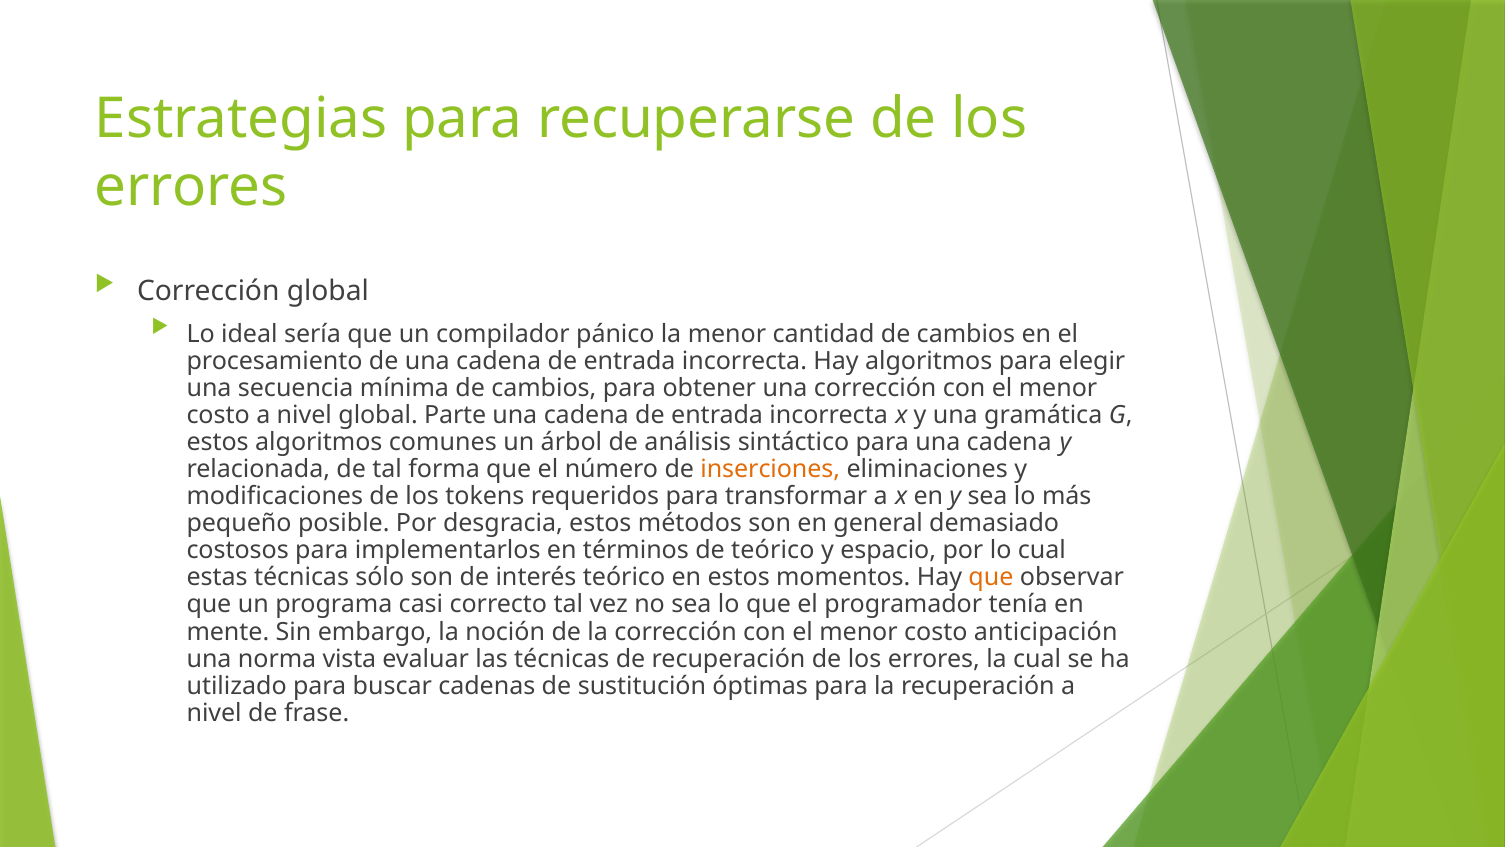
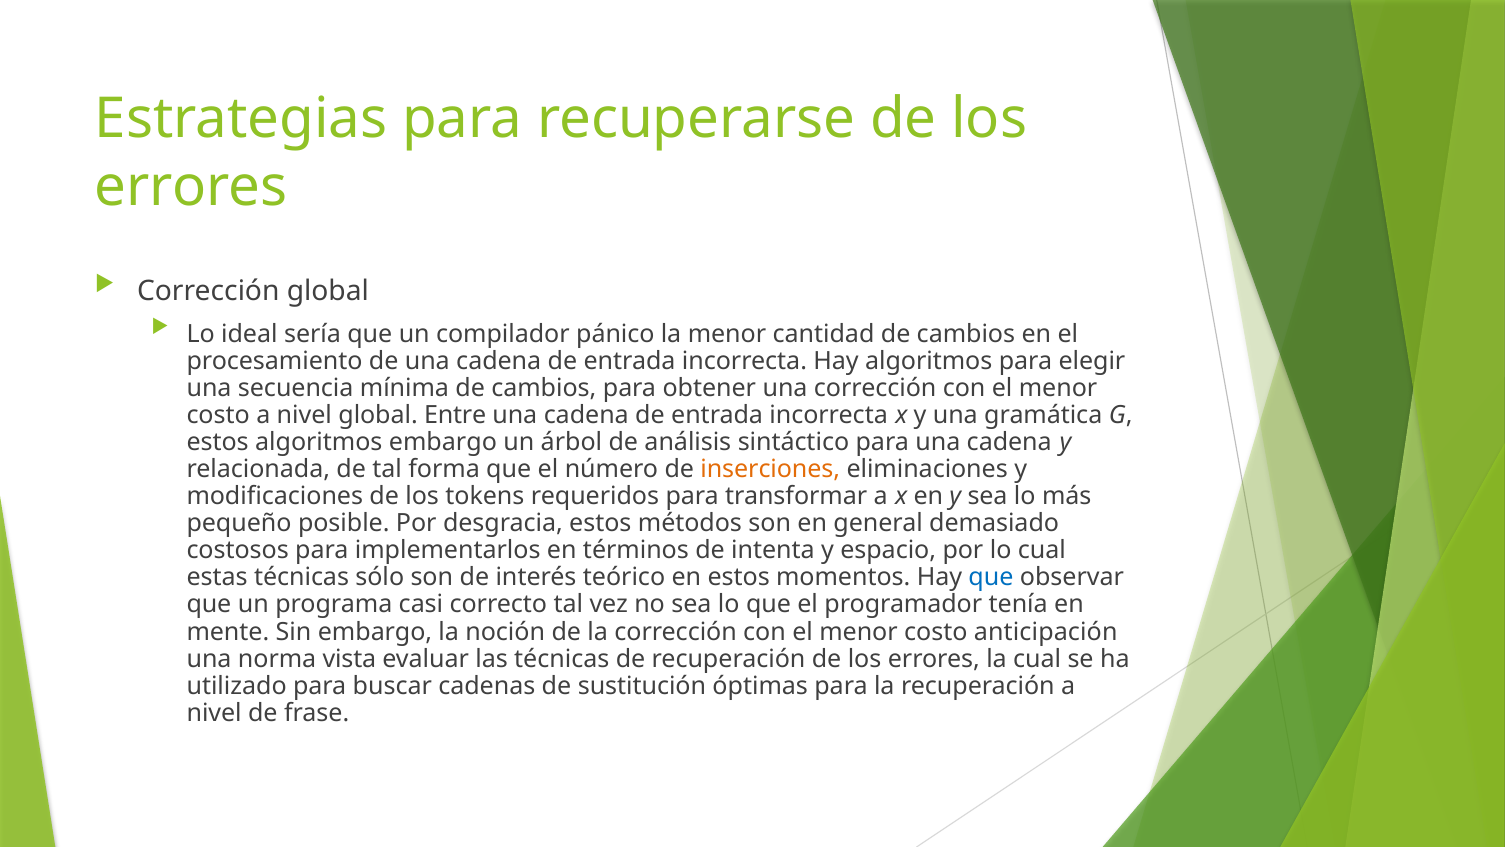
Parte: Parte -> Entre (455, 415)
algoritmos comunes: comunes -> embargo (443, 442)
de teórico: teórico -> intenta (773, 550)
que colour: orange -> blue (991, 577)
